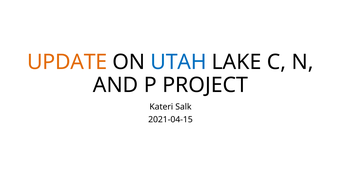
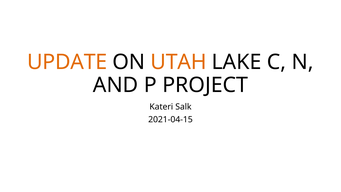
UTAH colour: blue -> orange (178, 62)
